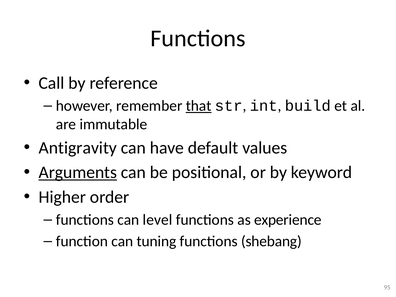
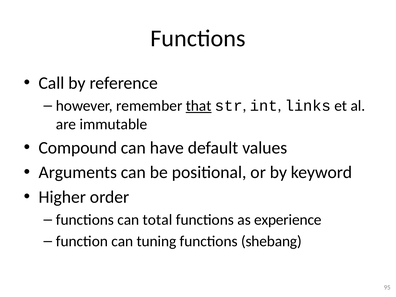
build: build -> links (308, 106)
Antigravity: Antigravity -> Compound (78, 148)
Arguments underline: present -> none (78, 172)
level: level -> total (158, 220)
